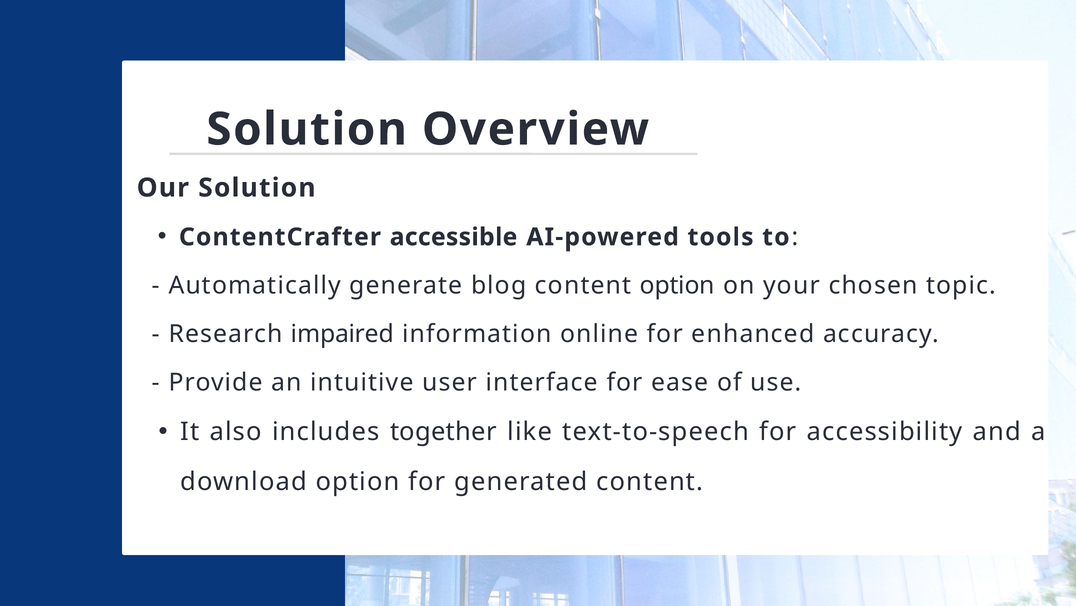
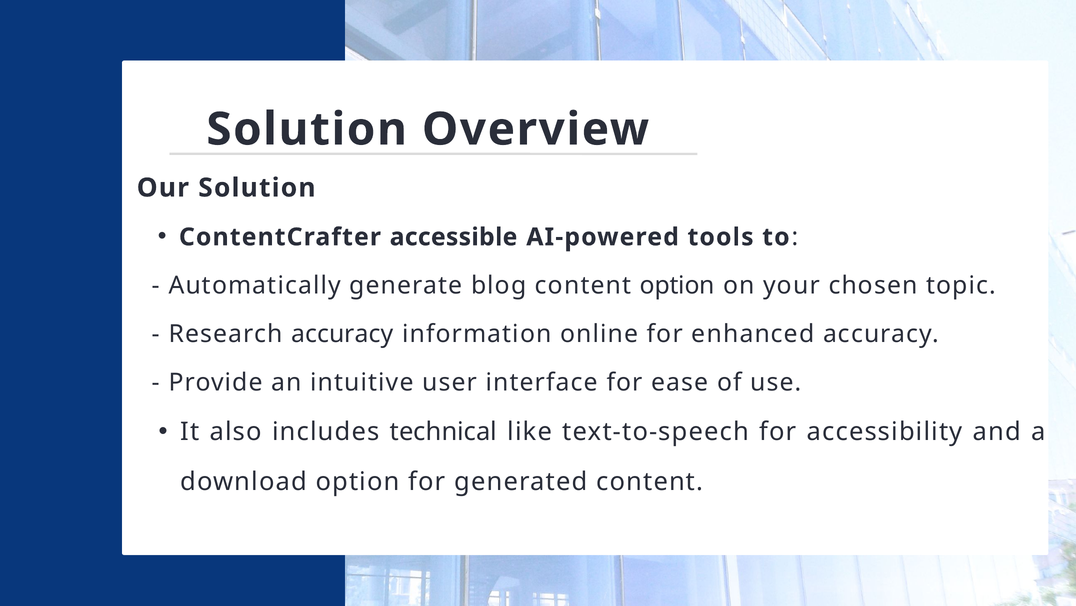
Research impaired: impaired -> accuracy (342, 334)
together: together -> technical (443, 431)
